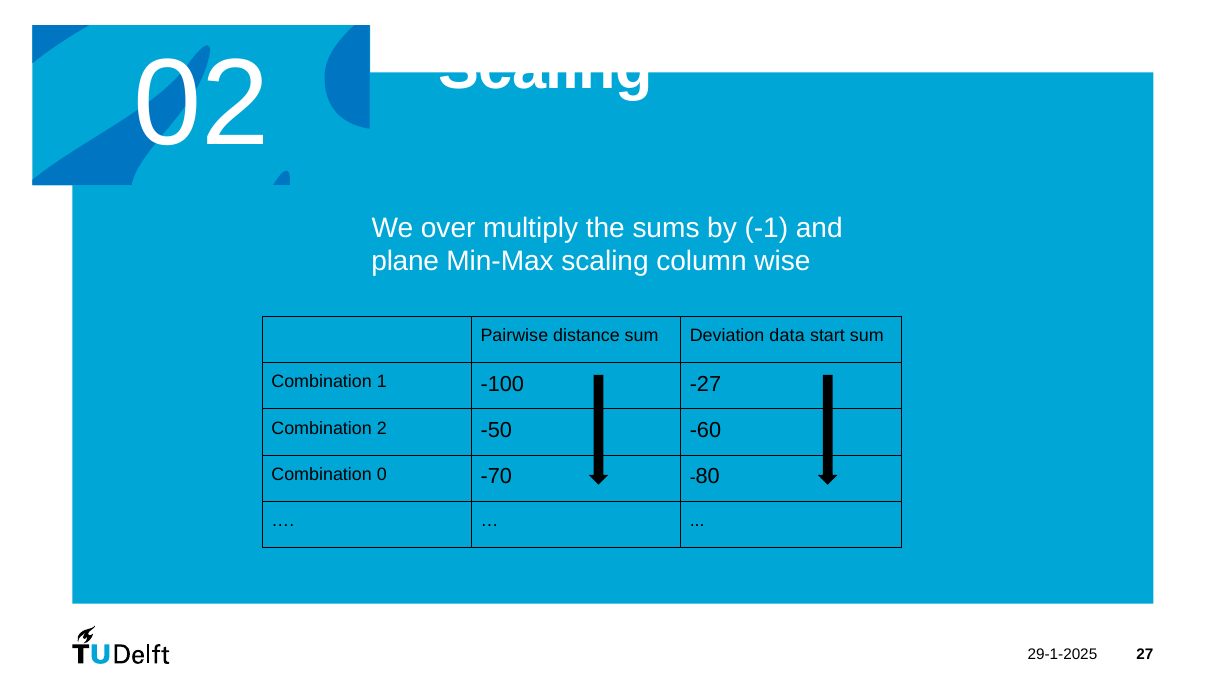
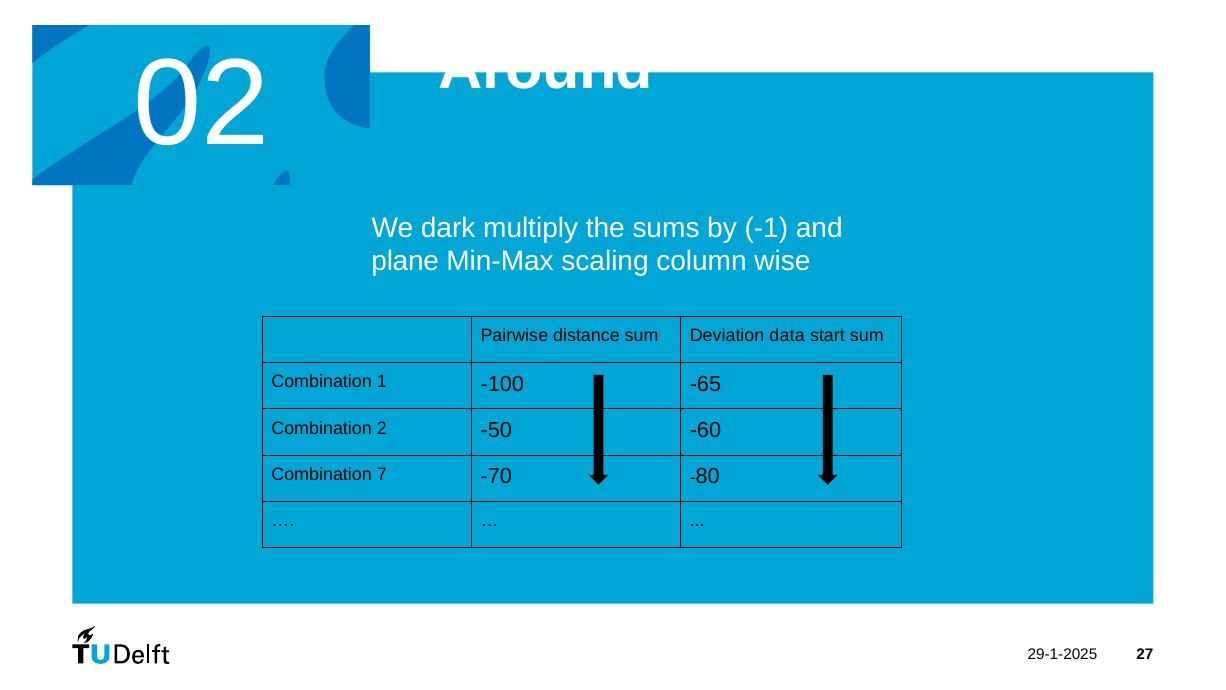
Scaling: Scaling -> Around (546, 68)
over: over -> dark (448, 228)
-27: -27 -> -65 (705, 384)
0: 0 -> 7 (382, 474)
